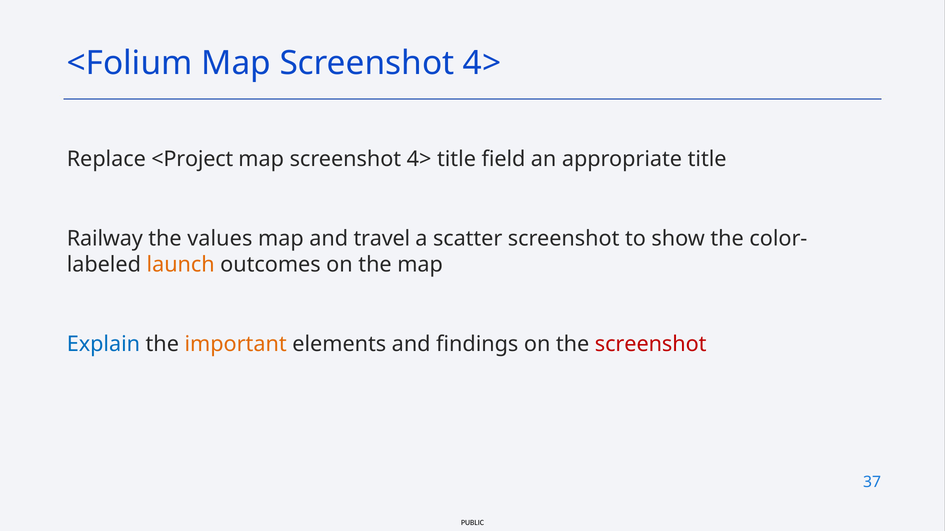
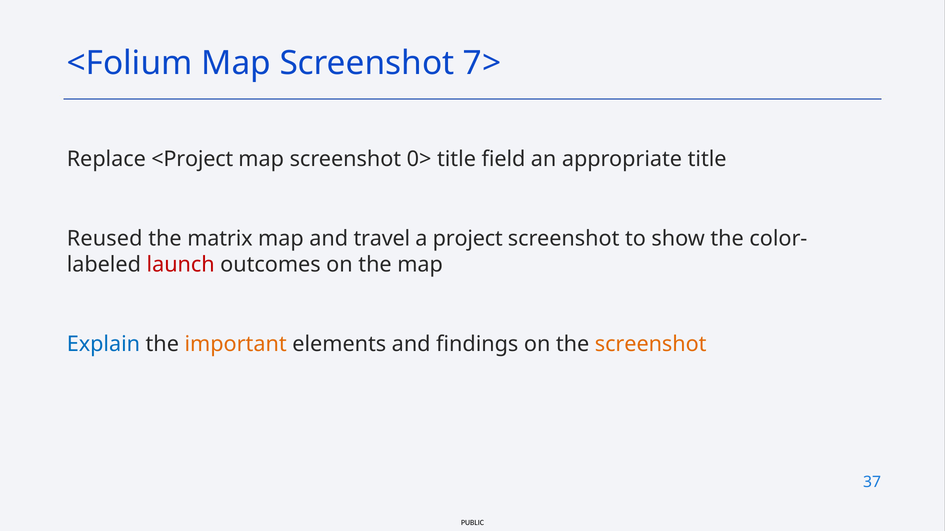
<Folium Map Screenshot 4>: 4> -> 7> (482, 63)
4>: 4> -> 0> (419, 160)
Railway: Railway -> Reused (105, 239)
values: values -> matrix (220, 239)
scatter: scatter -> project (468, 239)
launch colour: orange -> red (181, 265)
screenshot colour: red -> orange (651, 344)
